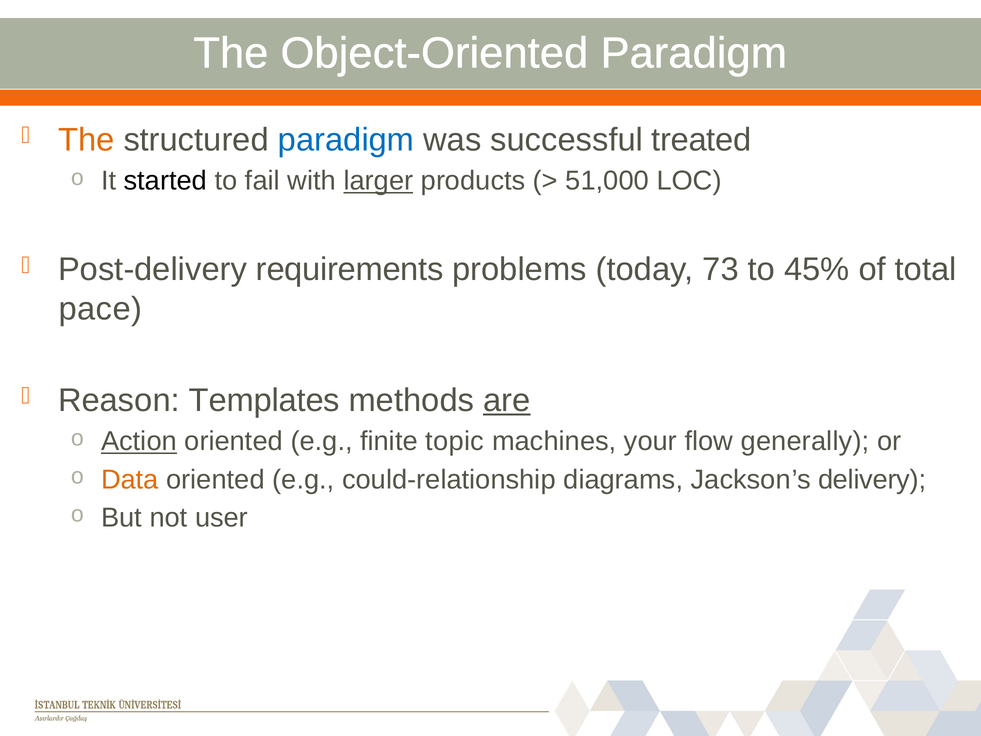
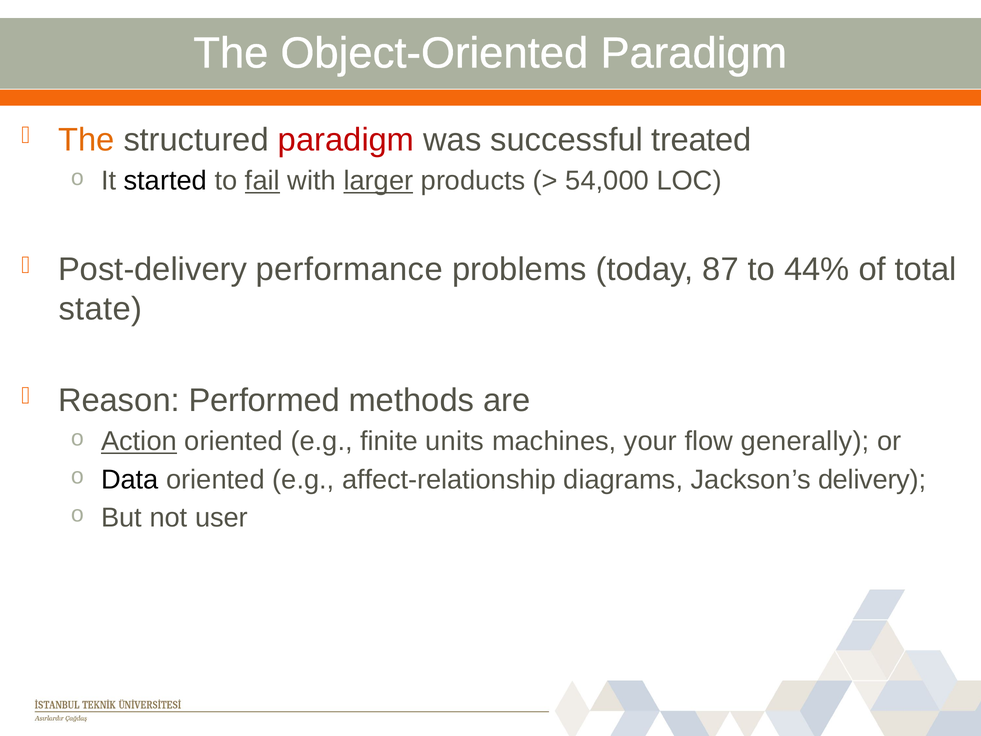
paradigm colour: blue -> red (346, 140)
fail underline: none -> present (262, 181)
51,000: 51,000 -> 54,000 (607, 181)
requirements: requirements -> performance (349, 269)
73: 73 -> 87 (720, 269)
45%: 45% -> 44% (817, 269)
pace: pace -> state (100, 309)
Templates: Templates -> Performed (264, 400)
are underline: present -> none (507, 400)
topic: topic -> units (455, 441)
Data colour: orange -> black (130, 479)
could-relationship: could-relationship -> affect-relationship (449, 479)
